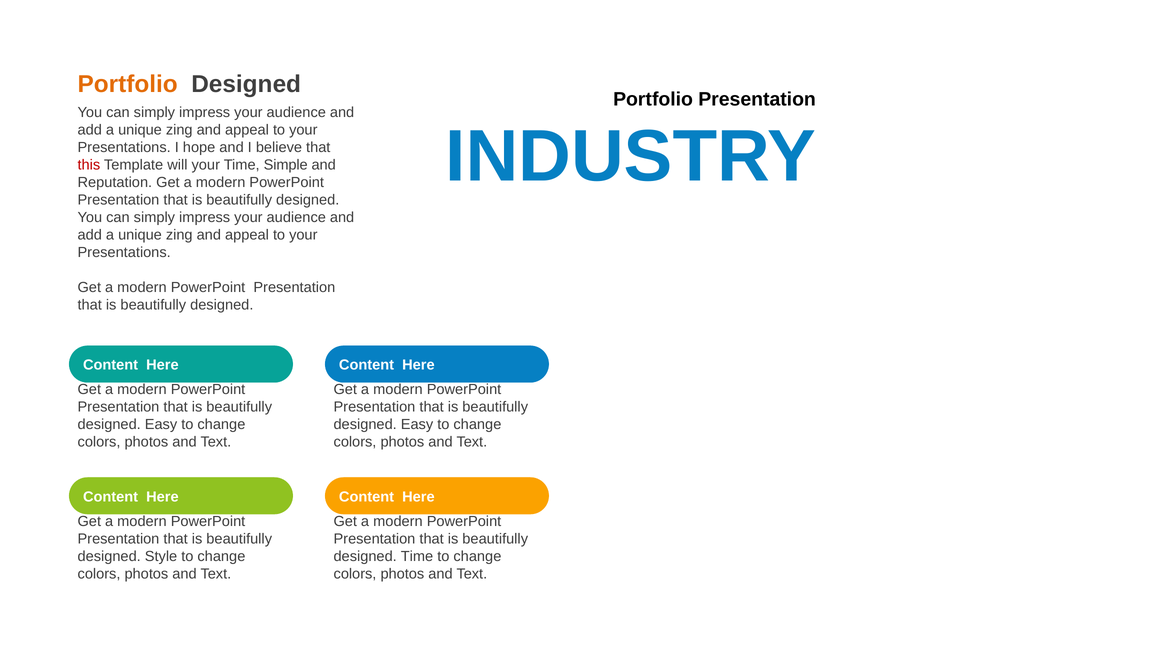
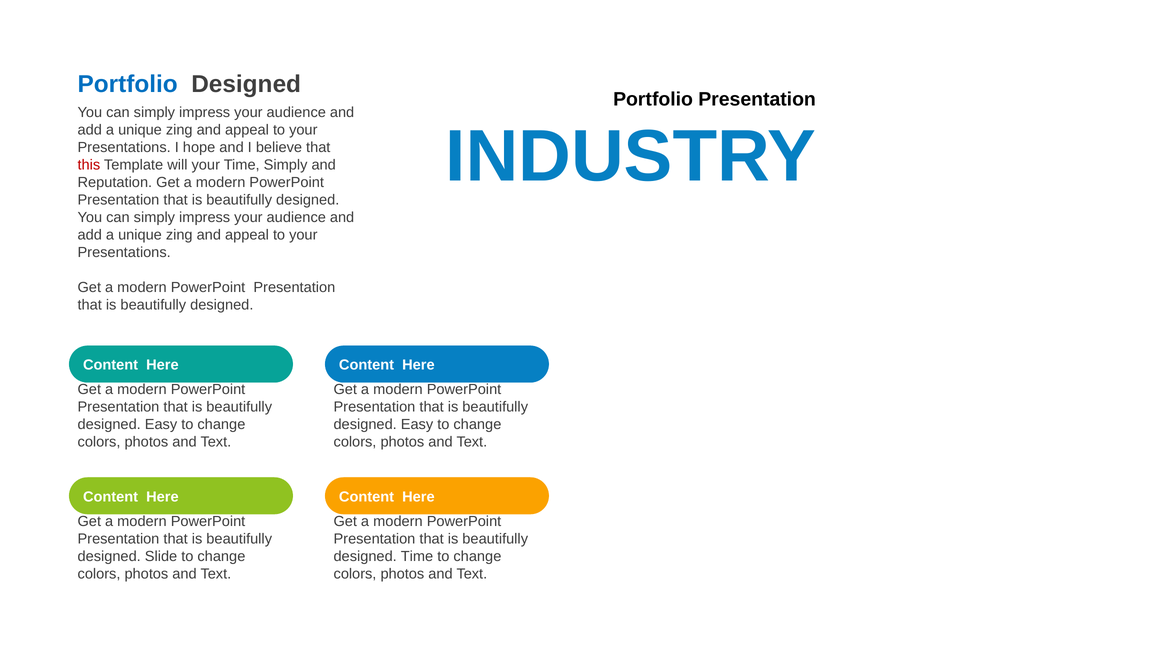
Portfolio colour: orange -> blue (128, 84)
Time Simple: Simple -> Simply (286, 165)
Style: Style -> Slide (161, 557)
